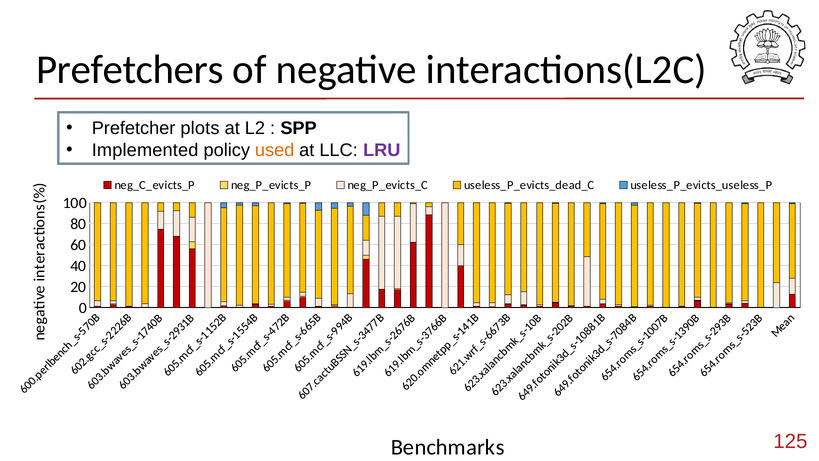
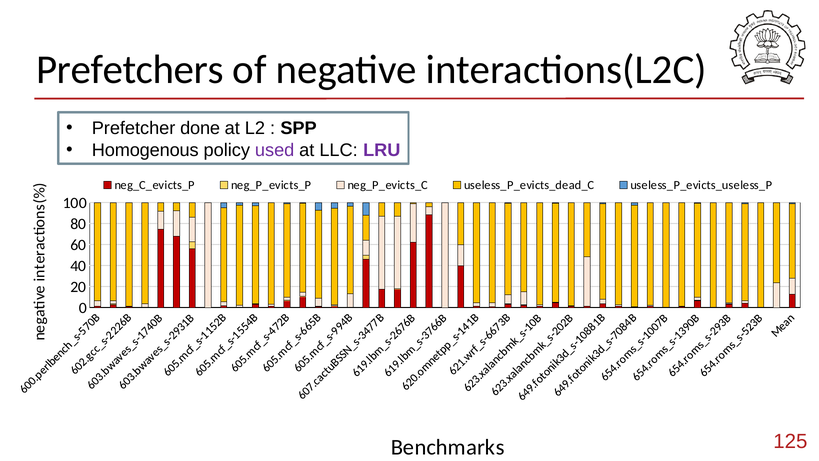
plots: plots -> done (200, 128)
Implemented: Implemented -> Homogenous (145, 150)
used colour: orange -> purple (275, 150)
